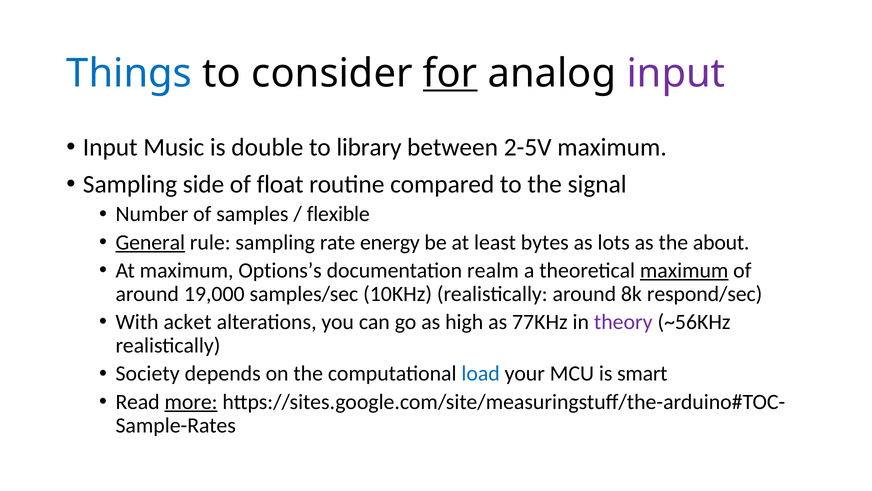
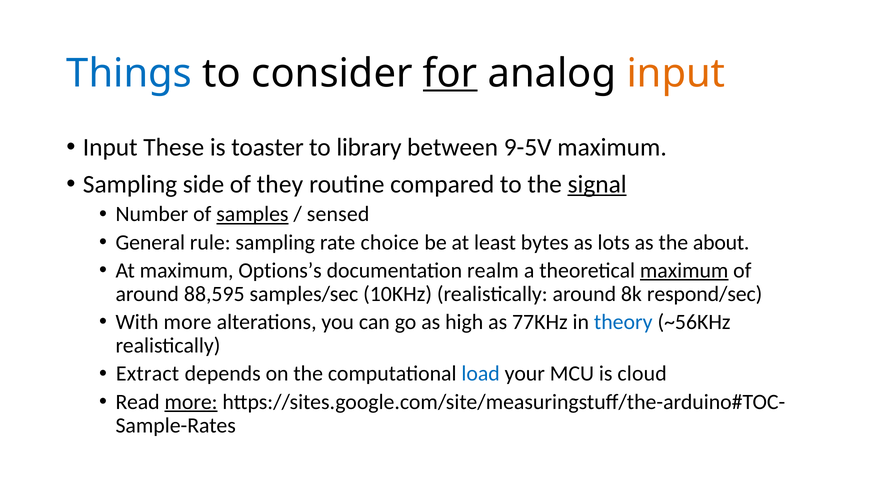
input colour: purple -> orange (676, 73)
Music: Music -> These (174, 147)
double: double -> toaster (268, 147)
2-5V: 2-5V -> 9-5V (528, 147)
float: float -> they (280, 184)
signal underline: none -> present (597, 184)
samples underline: none -> present (252, 214)
flexible: flexible -> sensed (338, 214)
General underline: present -> none (150, 242)
energy: energy -> choice (390, 242)
19,000: 19,000 -> 88,595 (214, 294)
With acket: acket -> more (188, 322)
theory colour: purple -> blue (623, 322)
Society: Society -> Extract (148, 373)
smart: smart -> cloud (642, 373)
